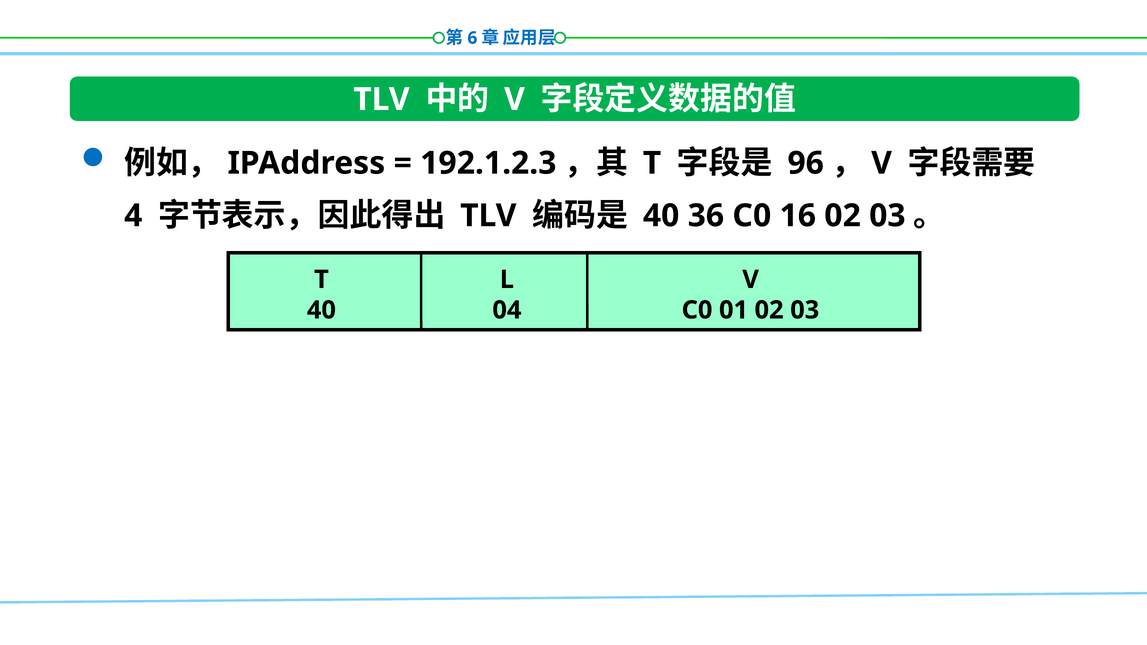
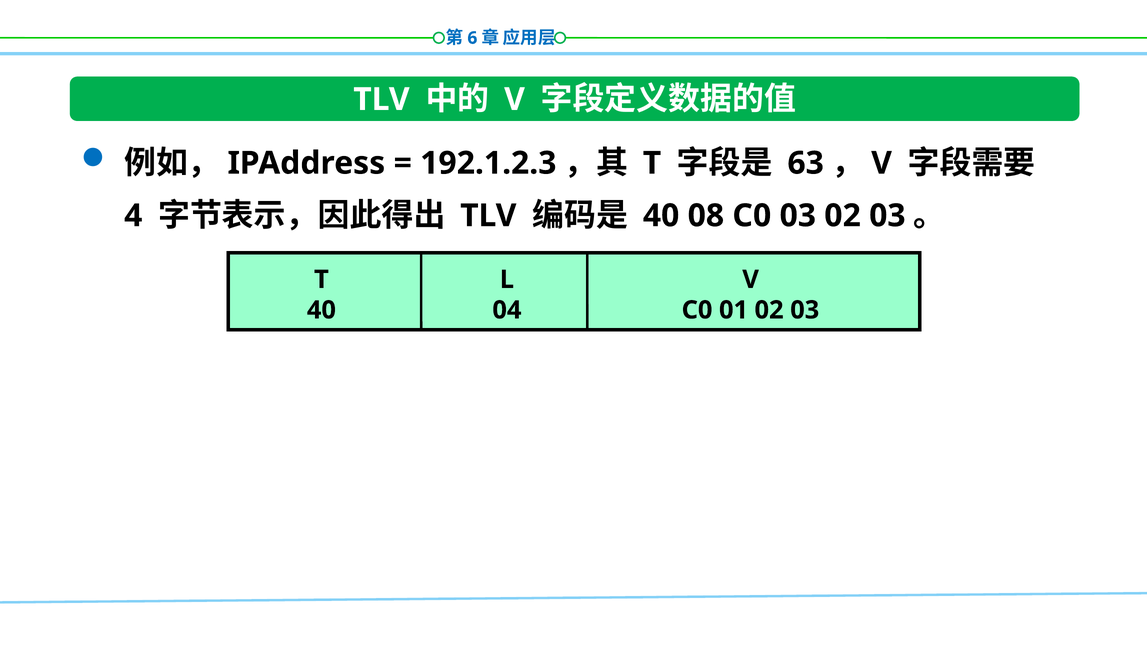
96: 96 -> 63 (806, 163)
36: 36 -> 08 (706, 216)
C0 16: 16 -> 03 (798, 216)
